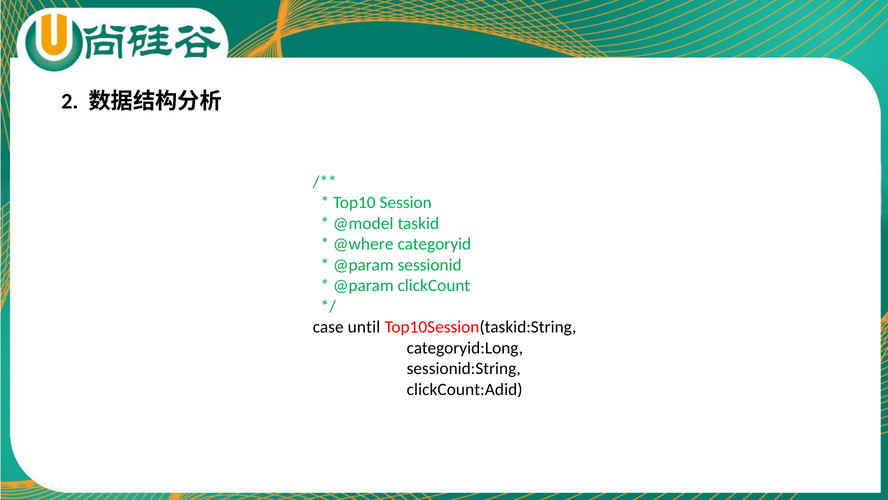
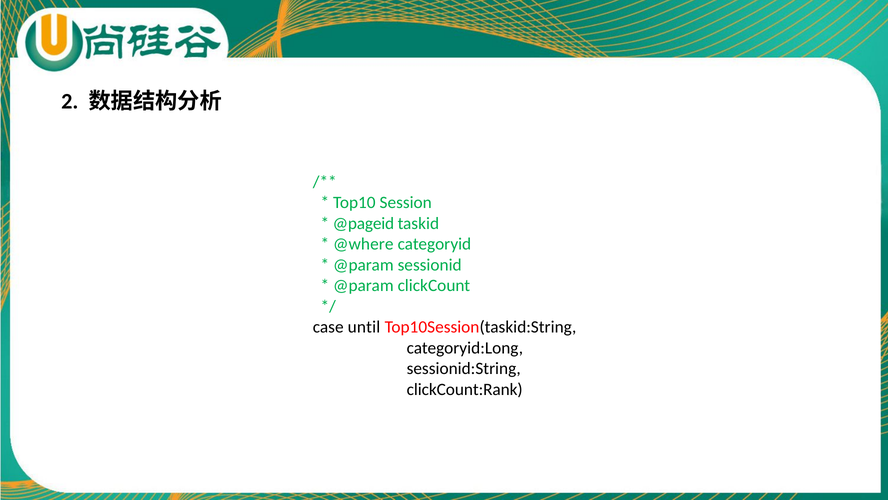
@model: @model -> @pageid (363, 223)
clickCount:Adid: clickCount:Adid -> clickCount:Rank (465, 389)
